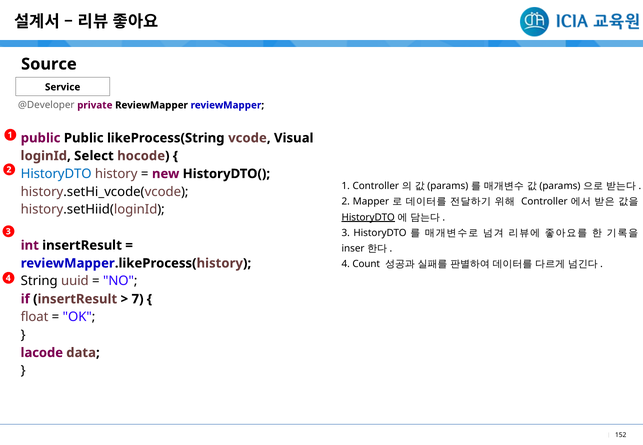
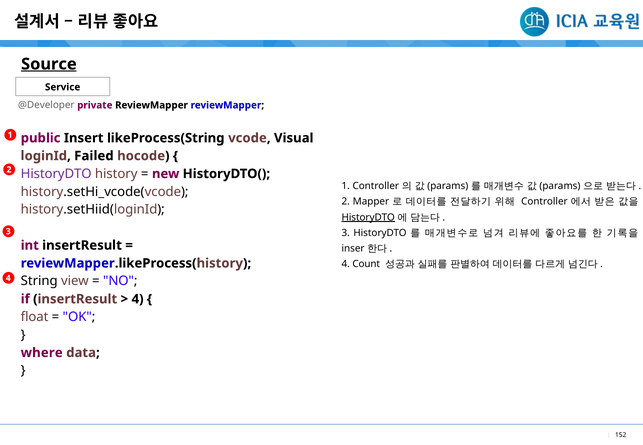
Source underline: none -> present (49, 64)
public Public: Public -> Insert (84, 138)
Select: Select -> Failed (94, 156)
HistoryDTO colour: blue -> purple (56, 174)
uuid: uuid -> view (75, 281)
7: 7 -> 4 (138, 299)
lacode: lacode -> where (42, 353)
